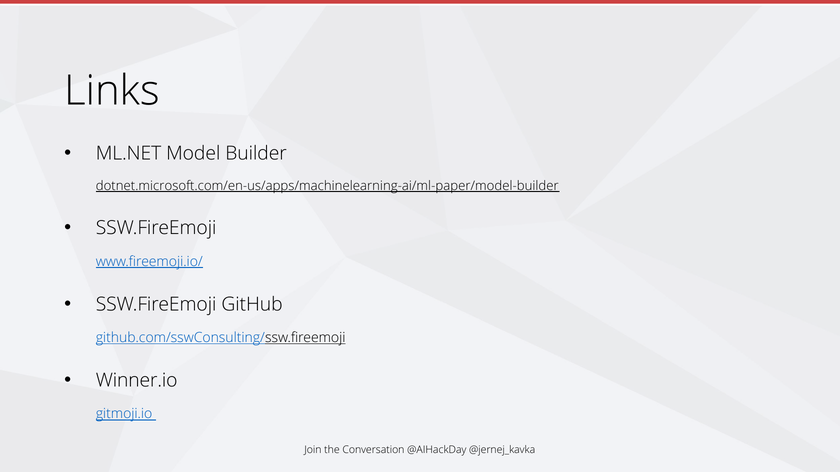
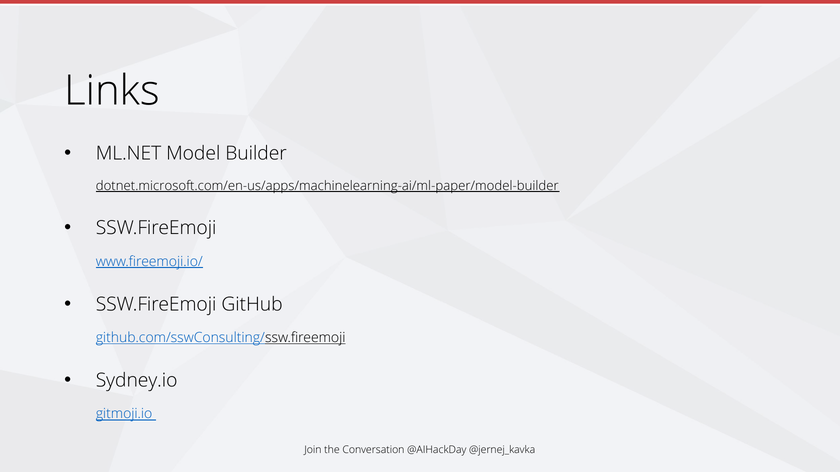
Winner.io: Winner.io -> Sydney.io (137, 381)
